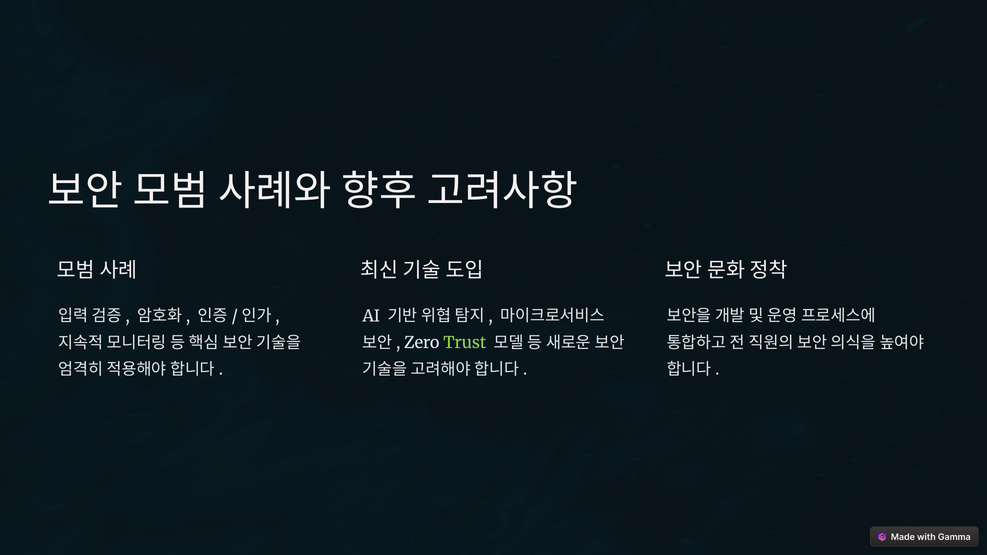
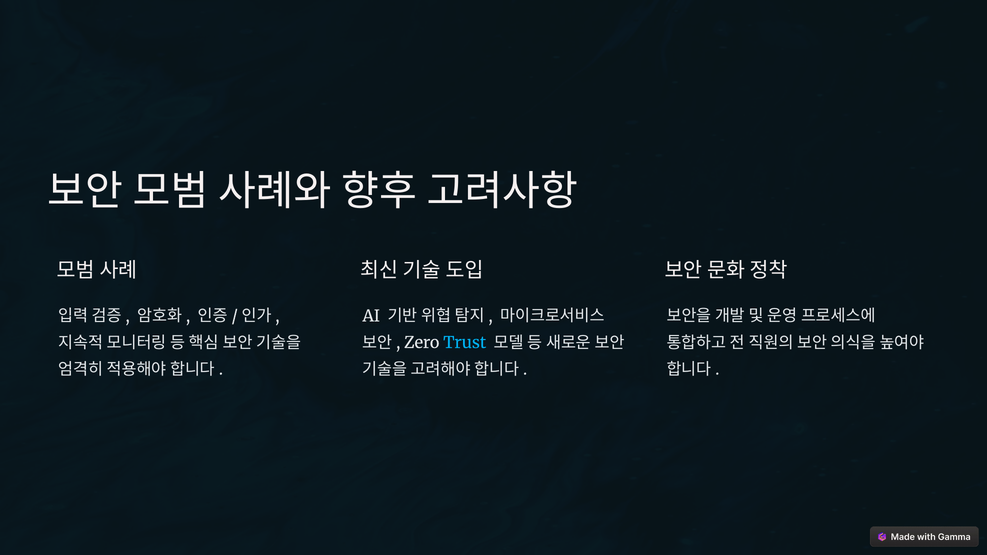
Trust colour: light green -> light blue (465, 343)
